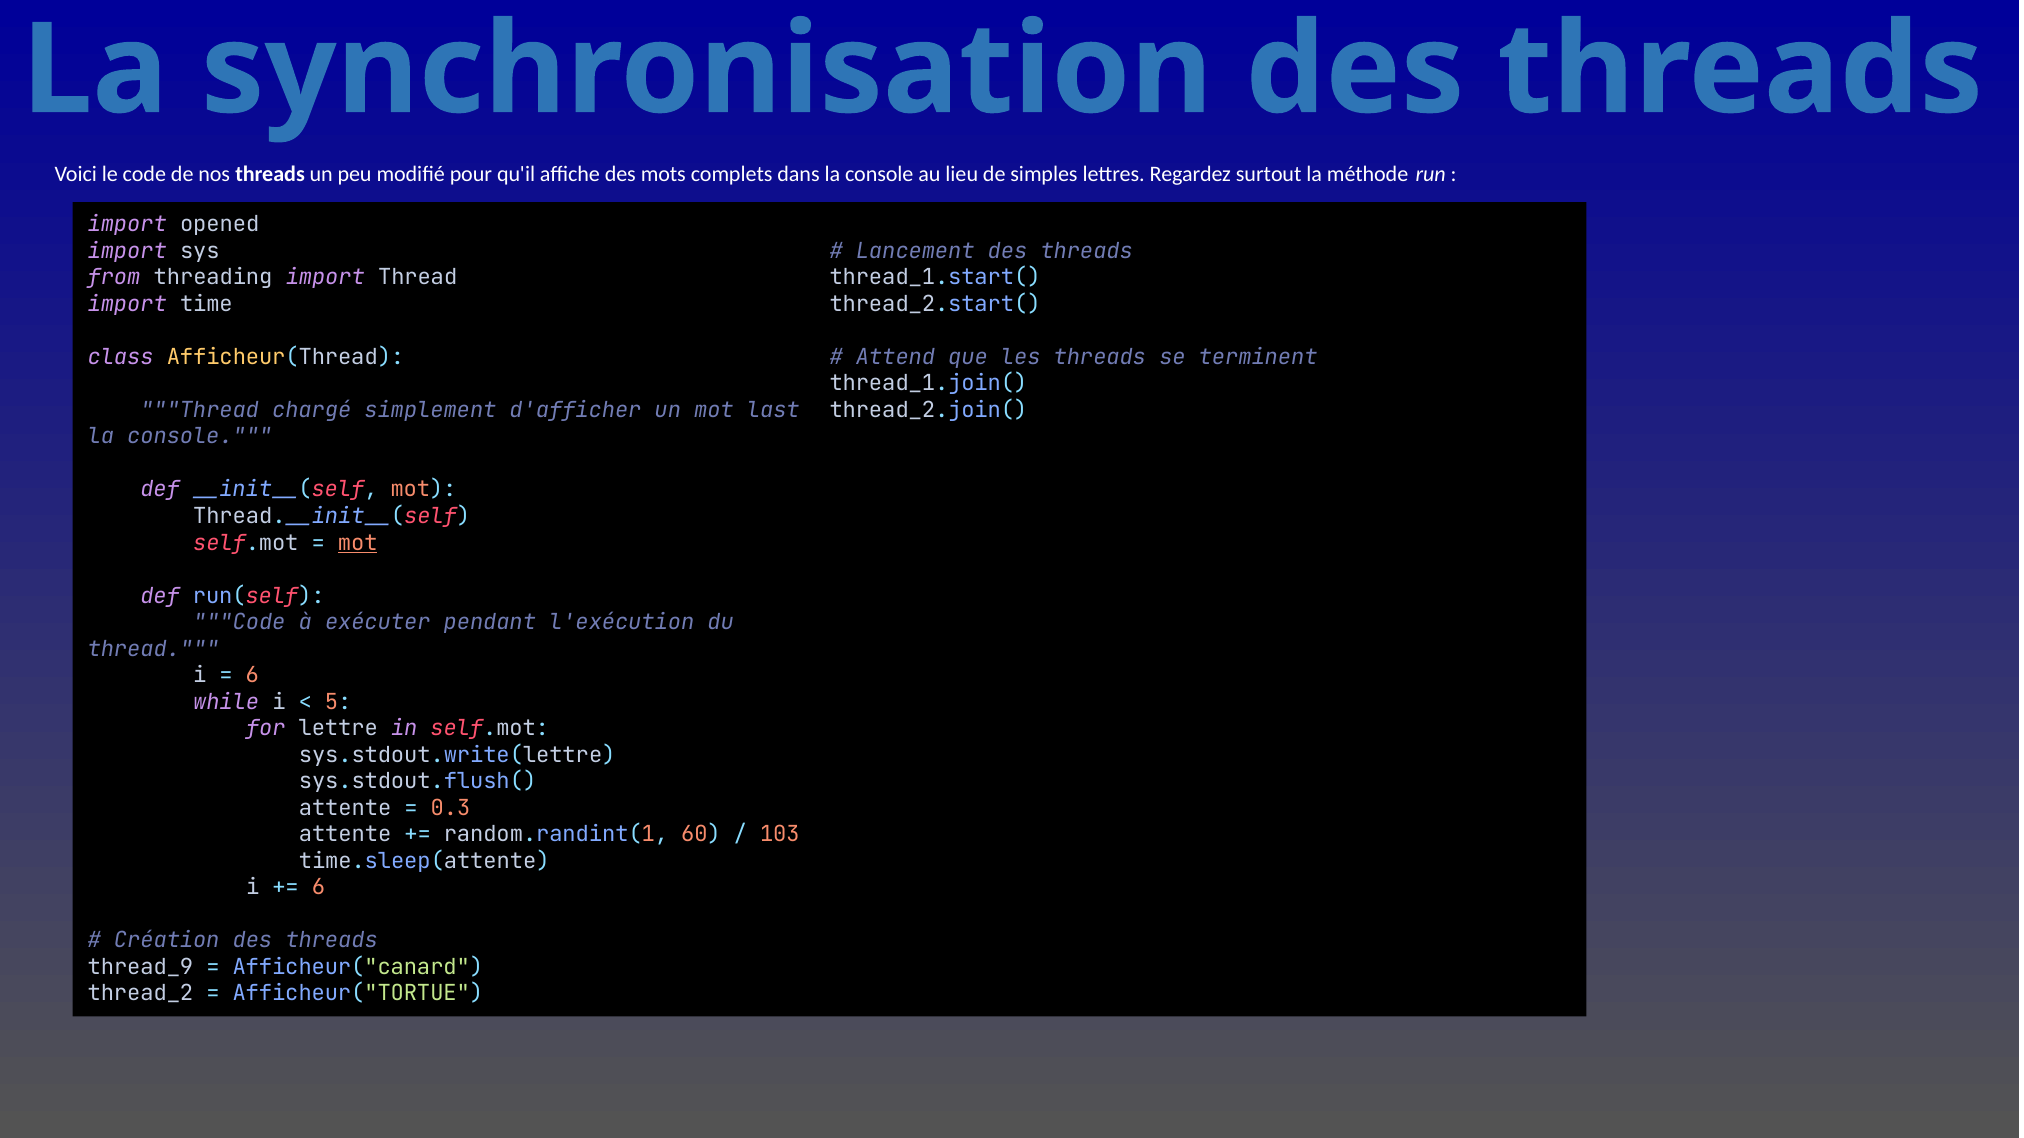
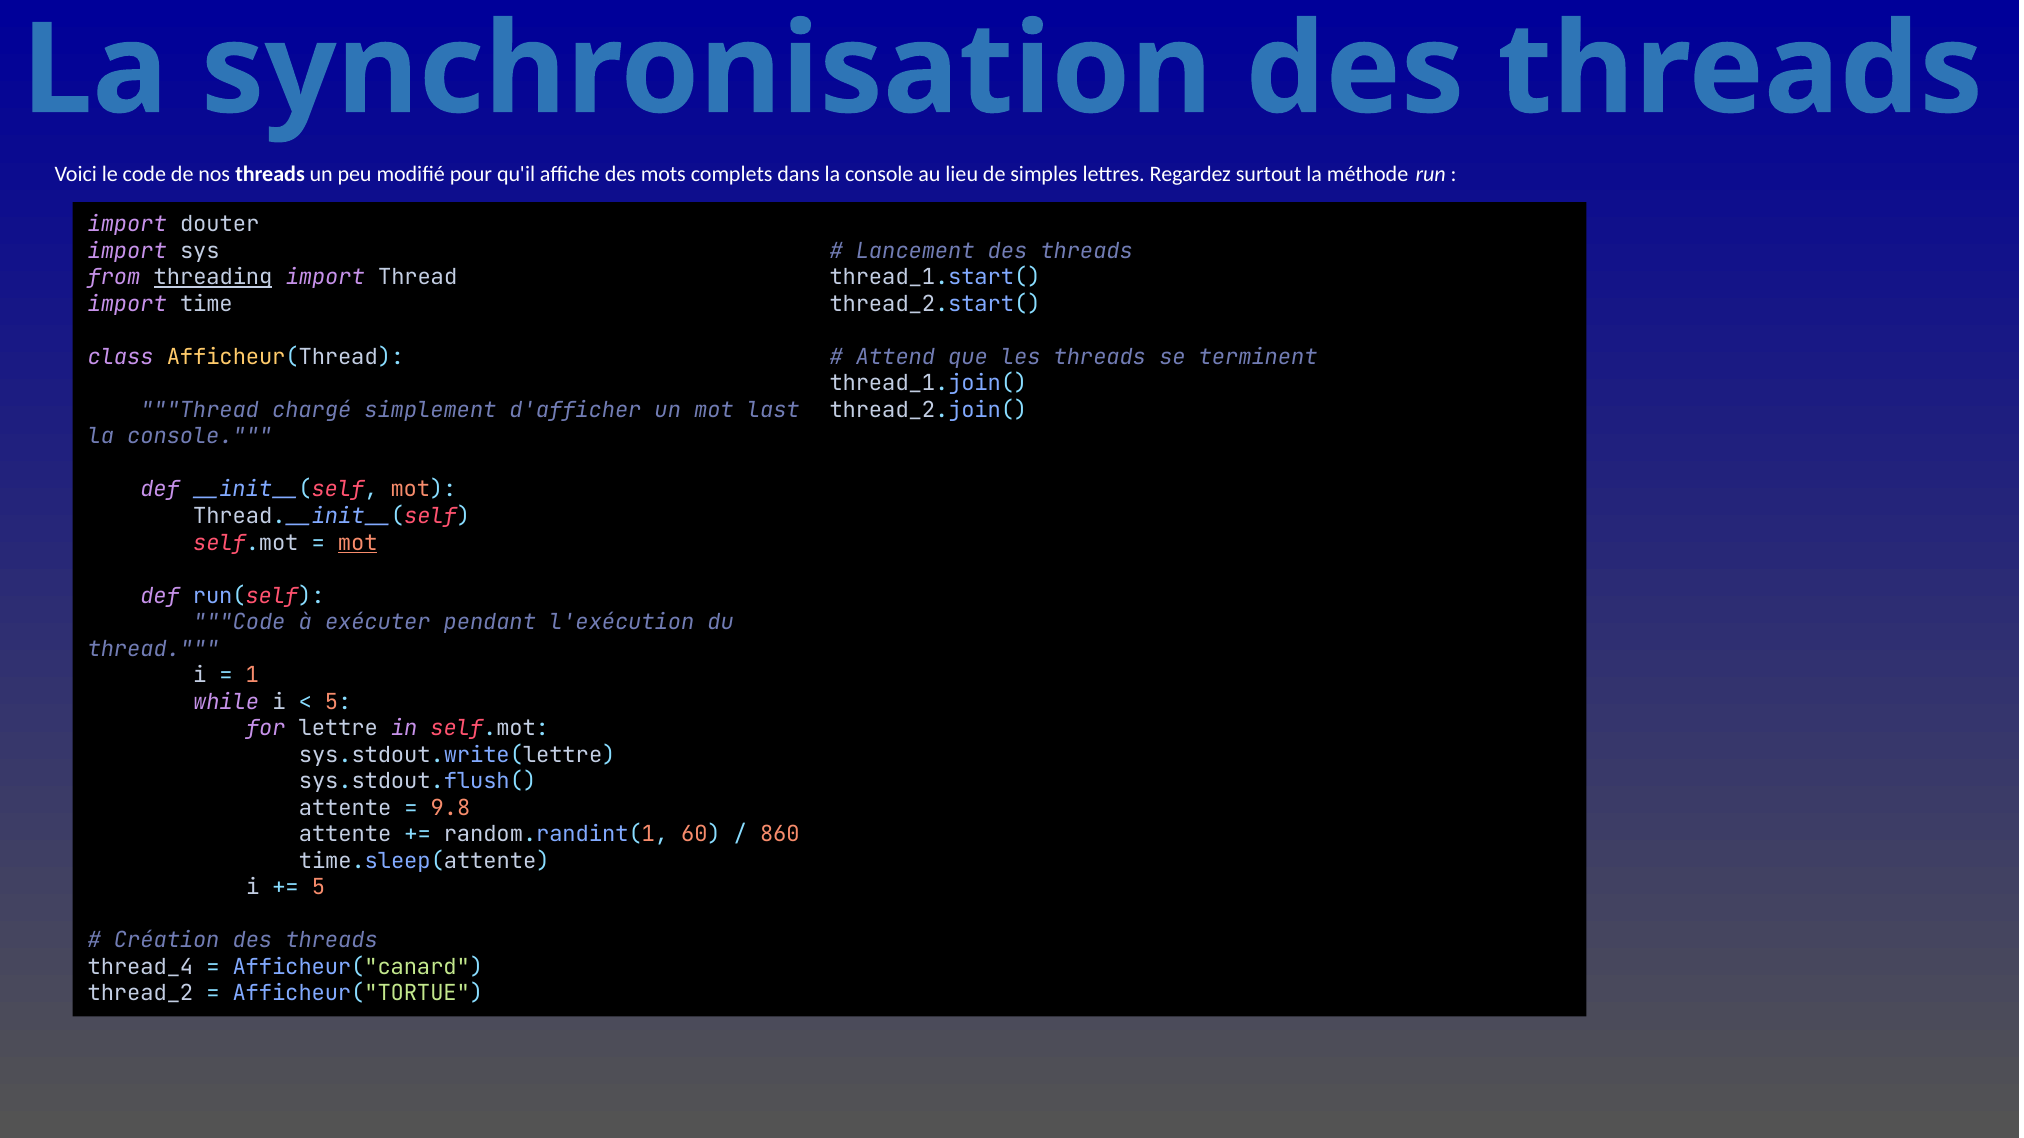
opened: opened -> douter (220, 225)
threading underline: none -> present (213, 278)
6: 6 -> 1 (252, 676)
0.3: 0.3 -> 9.8 (451, 808)
103: 103 -> 860 (780, 835)
6: 6 -> 5 (318, 888)
thread_9: thread_9 -> thread_4 (140, 968)
